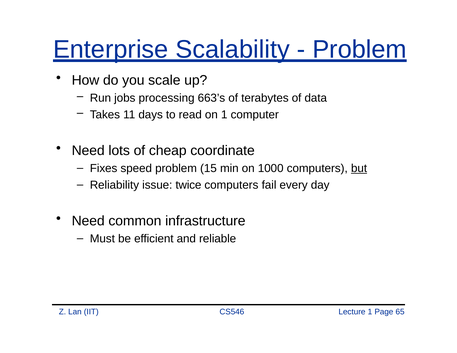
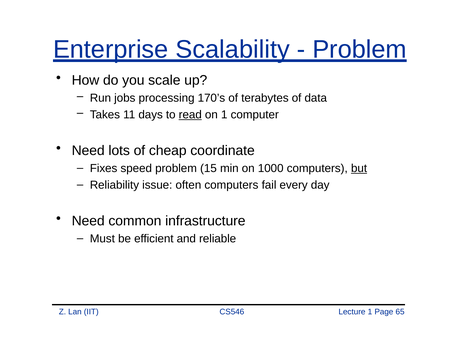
663’s: 663’s -> 170’s (211, 98)
read underline: none -> present (190, 115)
twice: twice -> often (188, 185)
